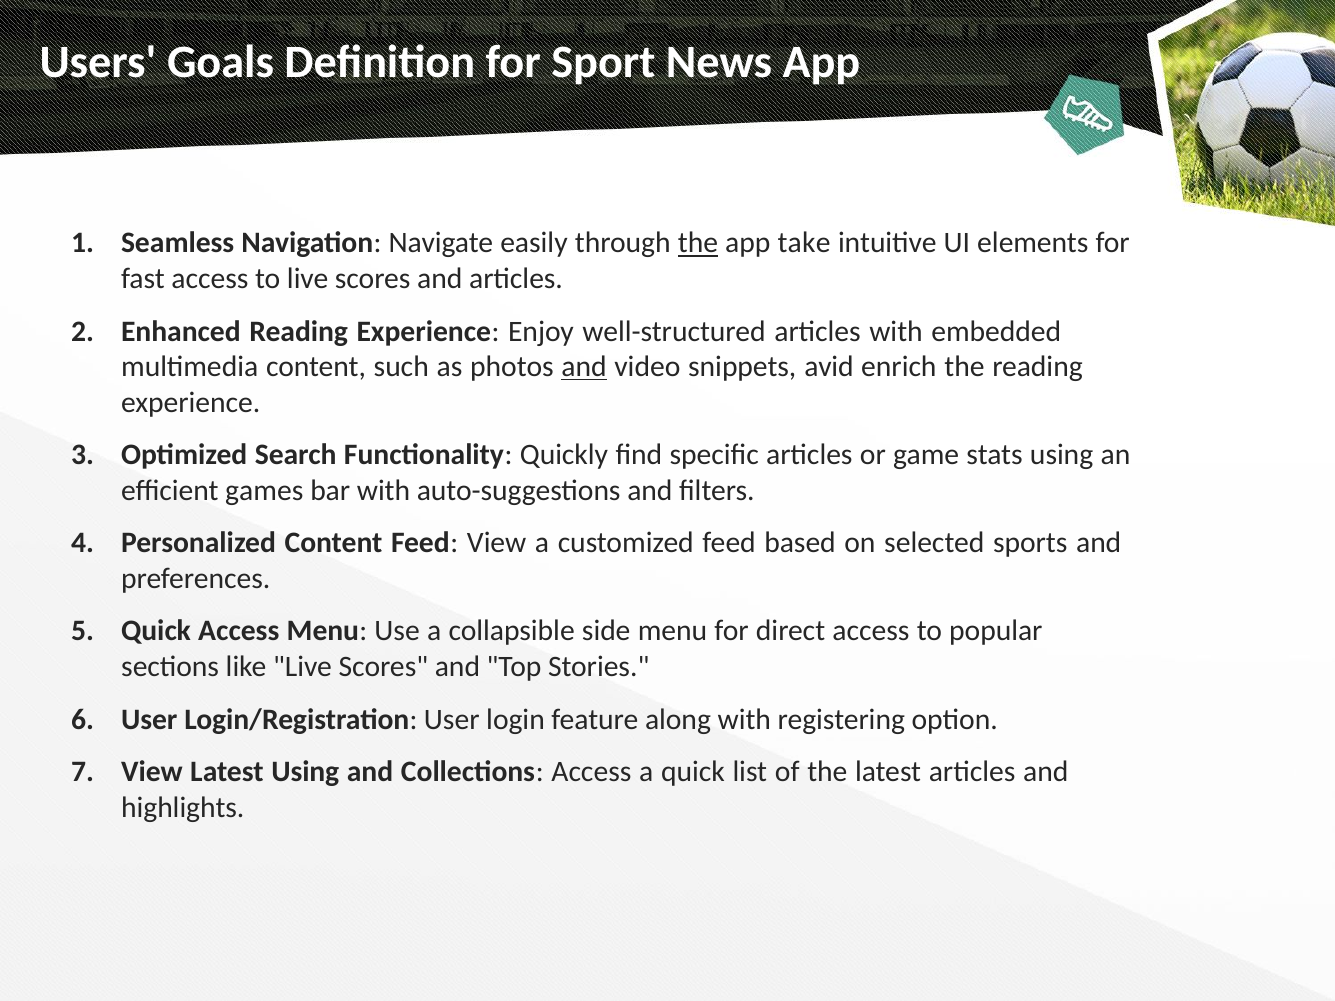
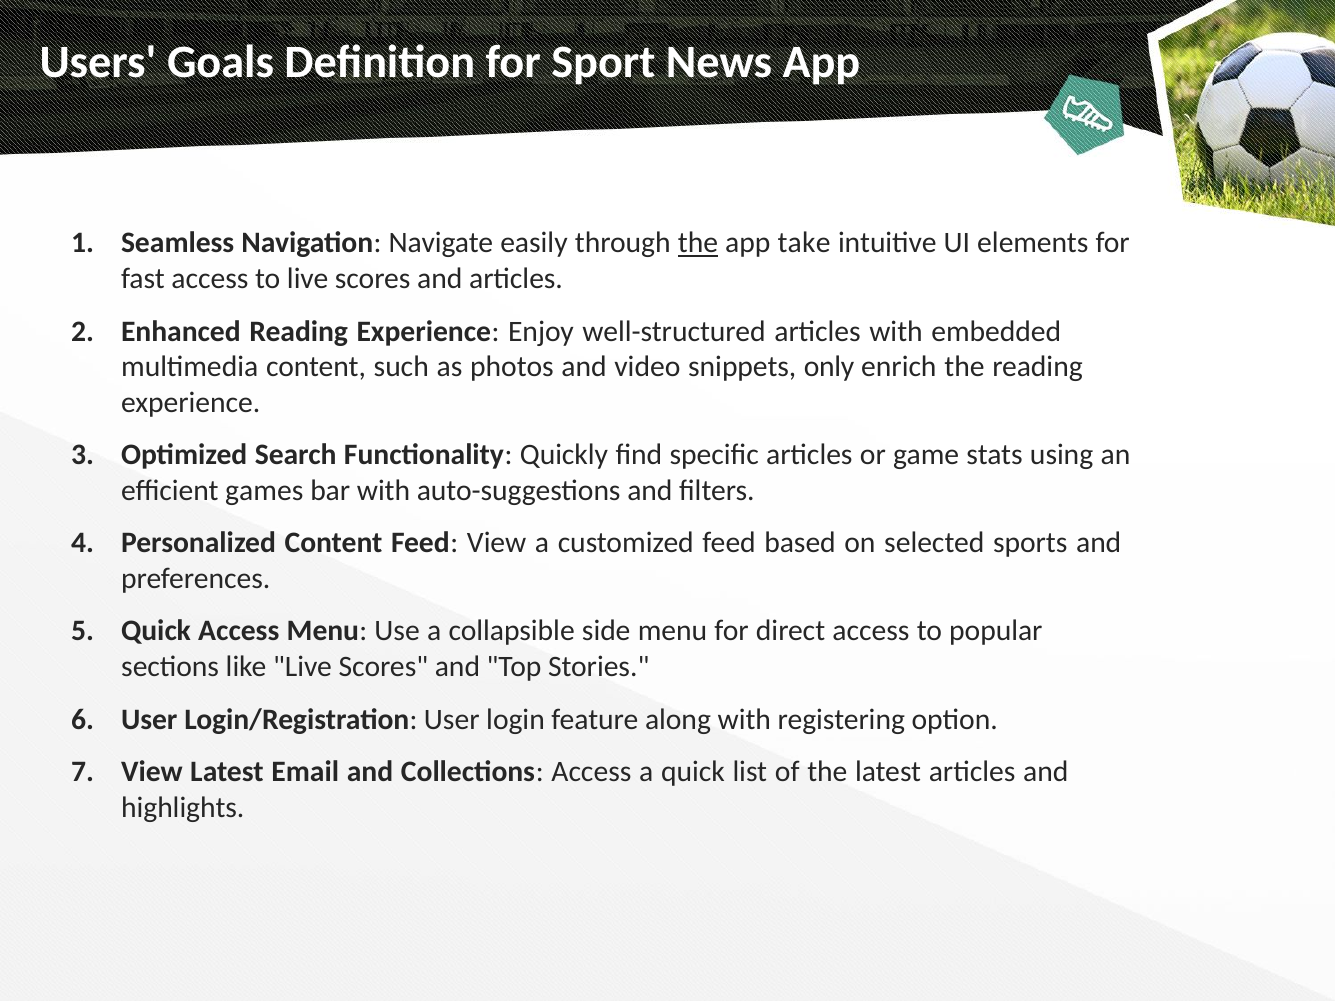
and underline: present -> none (584, 367)
avid: avid -> only (829, 367)
Latest Using: Using -> Email (305, 772)
